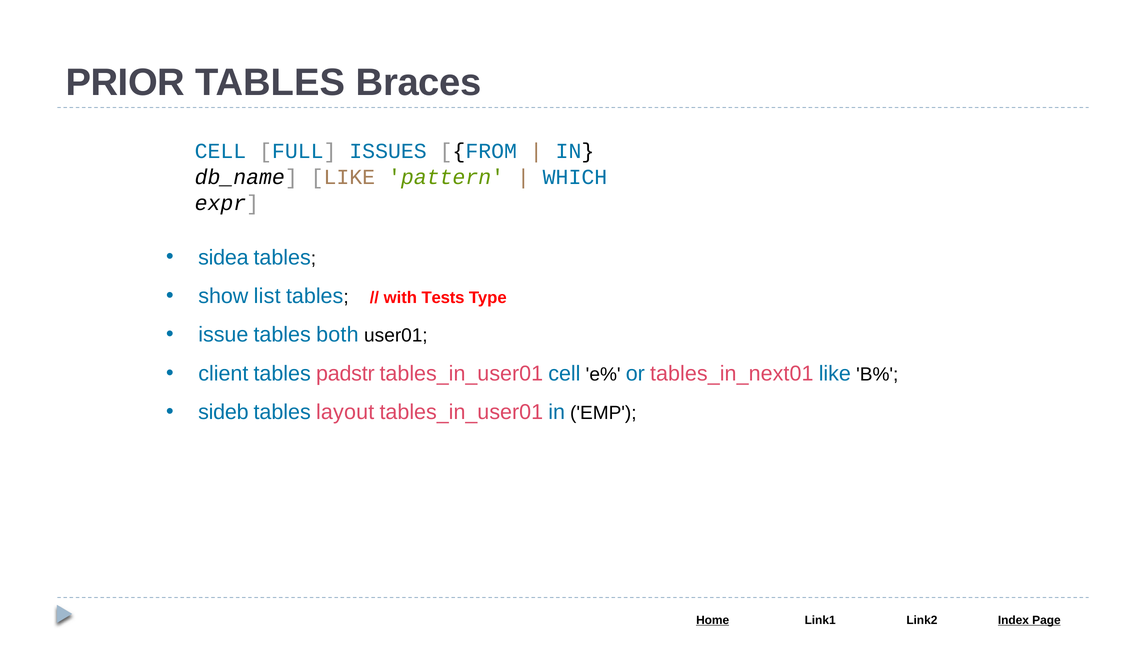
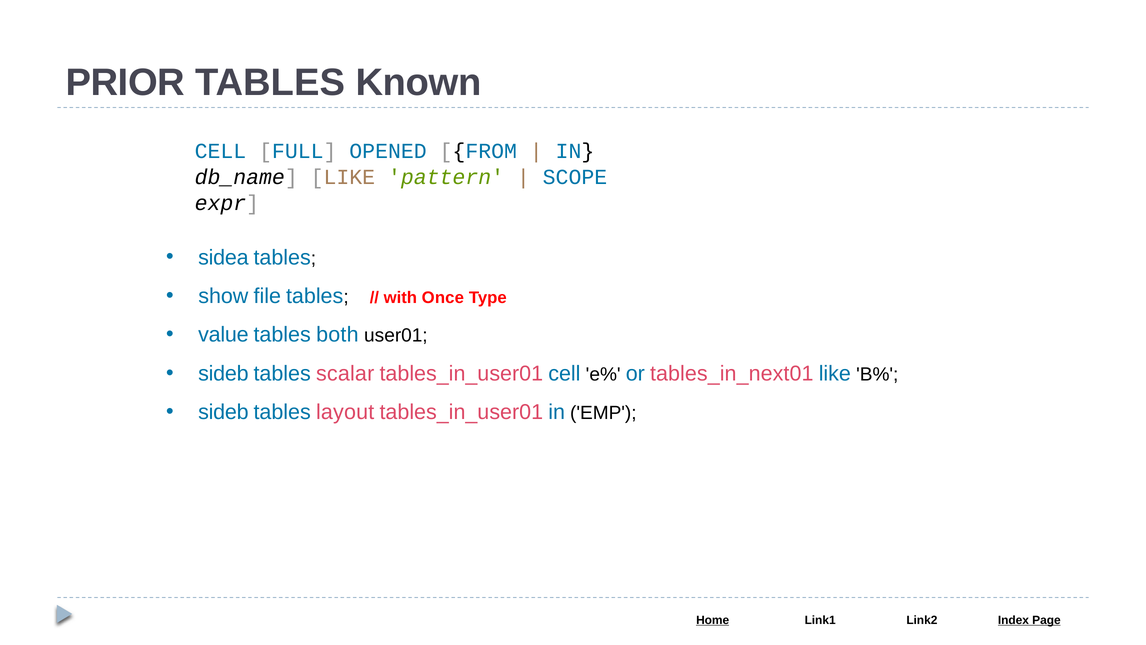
Braces: Braces -> Known (419, 82)
ISSUES: ISSUES -> OPENED (388, 151)
WHICH: WHICH -> SCOPE (575, 177)
list: list -> file (267, 296)
Tests: Tests -> Once (443, 298)
issue: issue -> value (223, 335)
client: client -> sideb (223, 373)
padstr: padstr -> scalar (345, 373)
